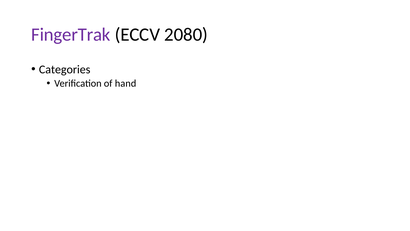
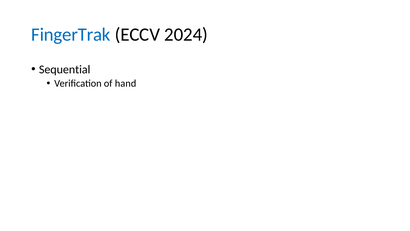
FingerTrak colour: purple -> blue (71, 34)
2080: 2080 -> 2024 (186, 34)
Categories: Categories -> Sequential (65, 69)
